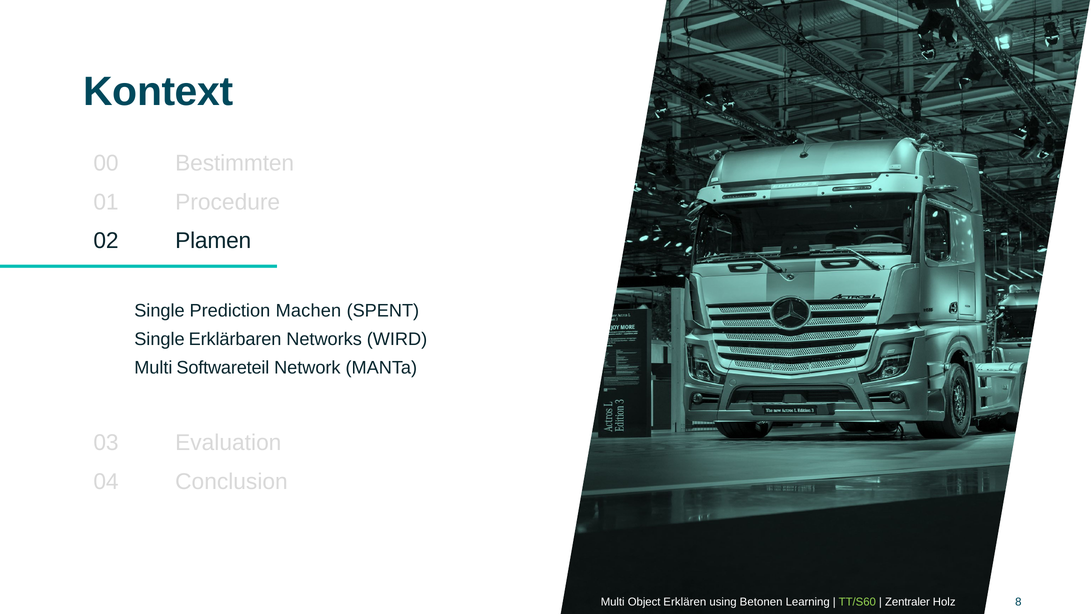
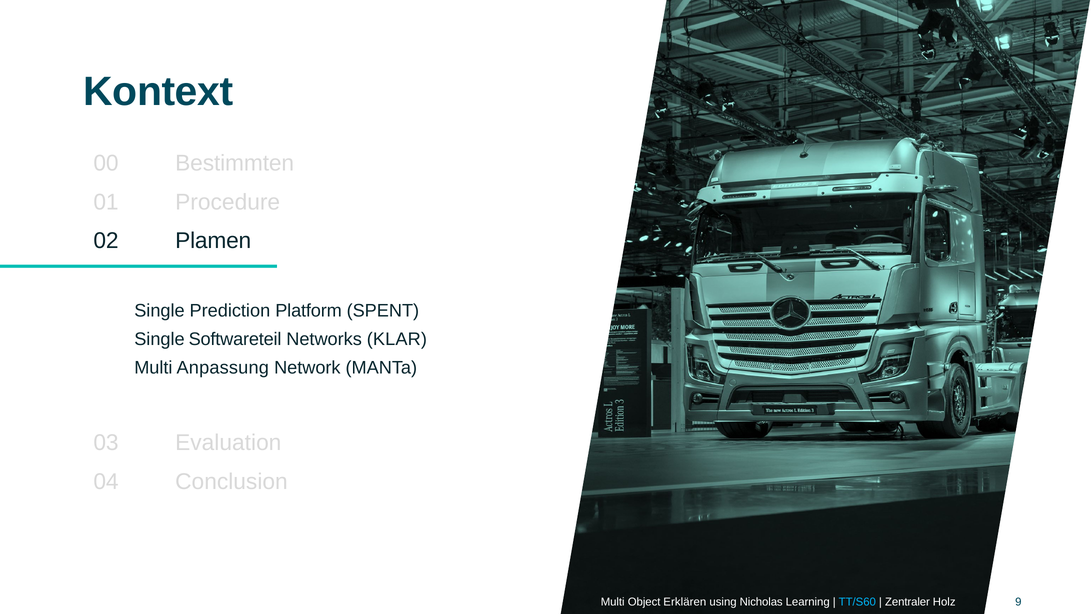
Machen: Machen -> Platform (309, 310)
Erklärbaren: Erklärbaren -> Softwareteil (235, 339)
WIRD: WIRD -> KLAR (397, 339)
Softwareteil: Softwareteil -> Anpassung (223, 368)
Betonen: Betonen -> Nicholas (761, 602)
TT/S60 colour: light green -> light blue (857, 602)
8: 8 -> 9 (1018, 602)
